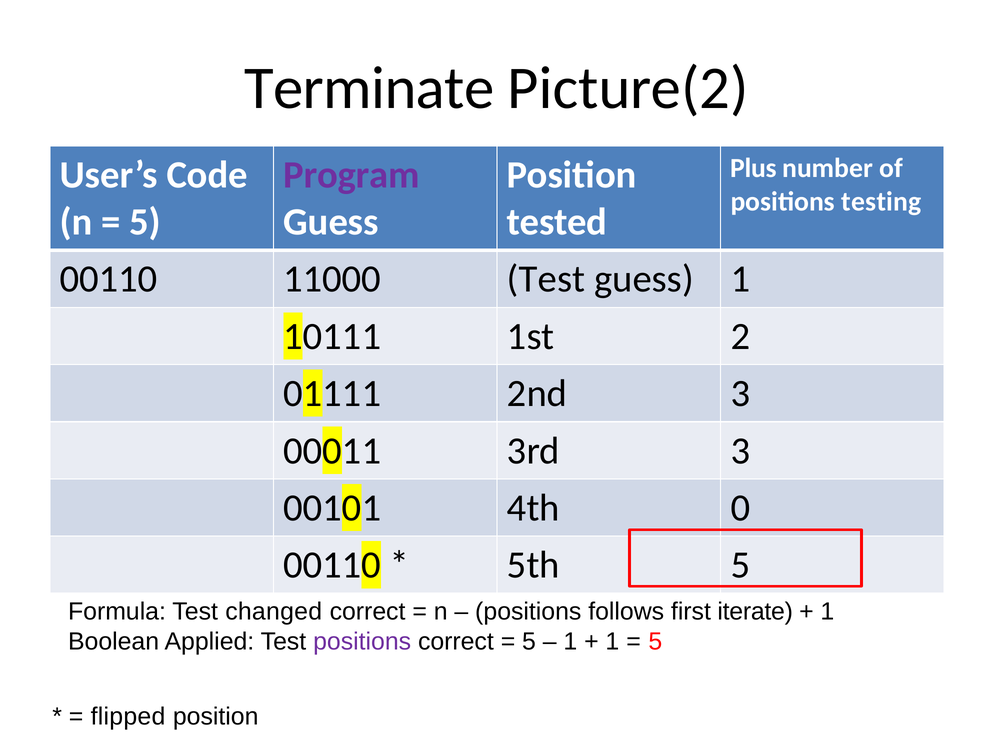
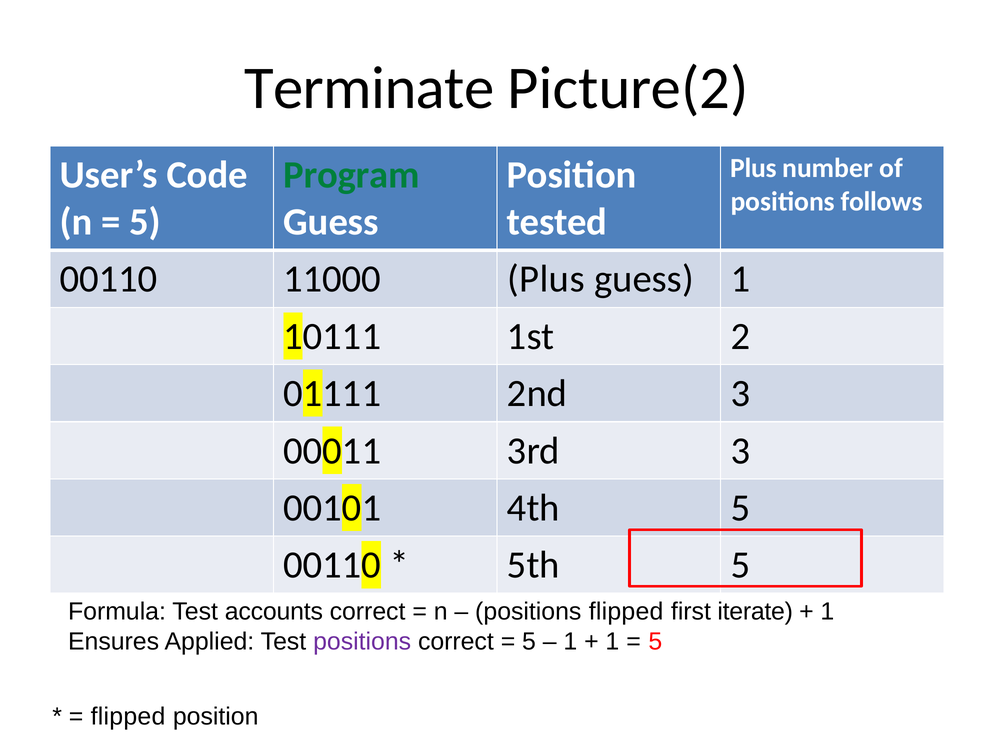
Program colour: purple -> green (351, 175)
testing: testing -> follows (882, 202)
11000 Test: Test -> Plus (546, 279)
4th 0: 0 -> 5 (740, 508)
changed: changed -> accounts (274, 612)
positions follows: follows -> flipped (626, 612)
Boolean: Boolean -> Ensures (114, 642)
